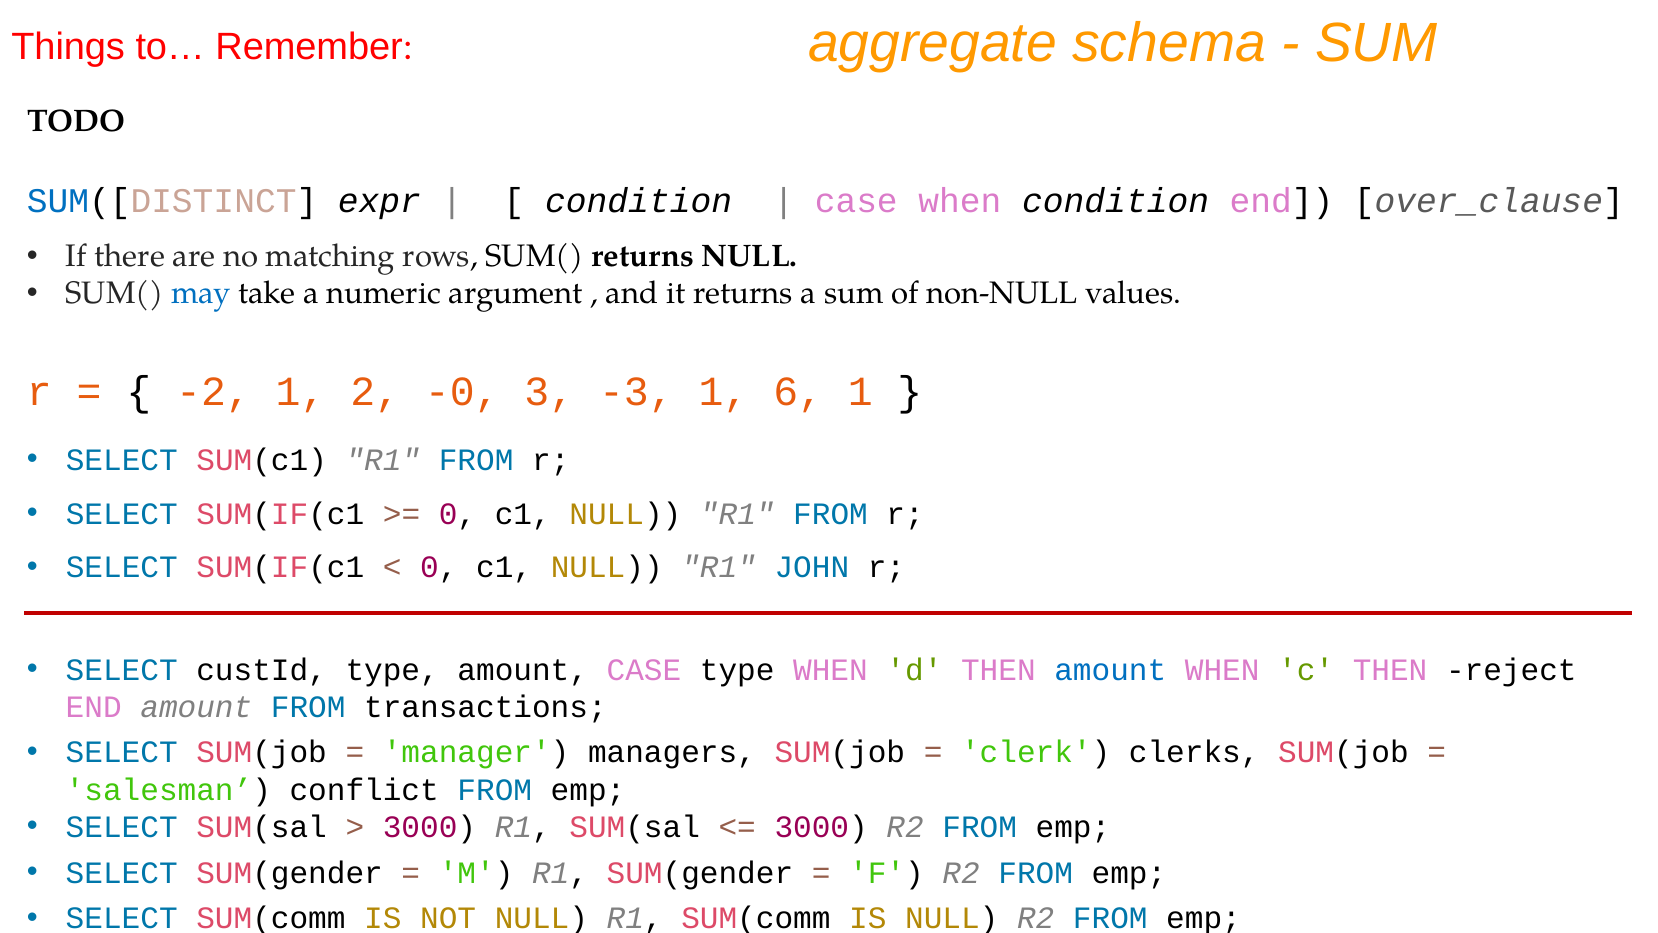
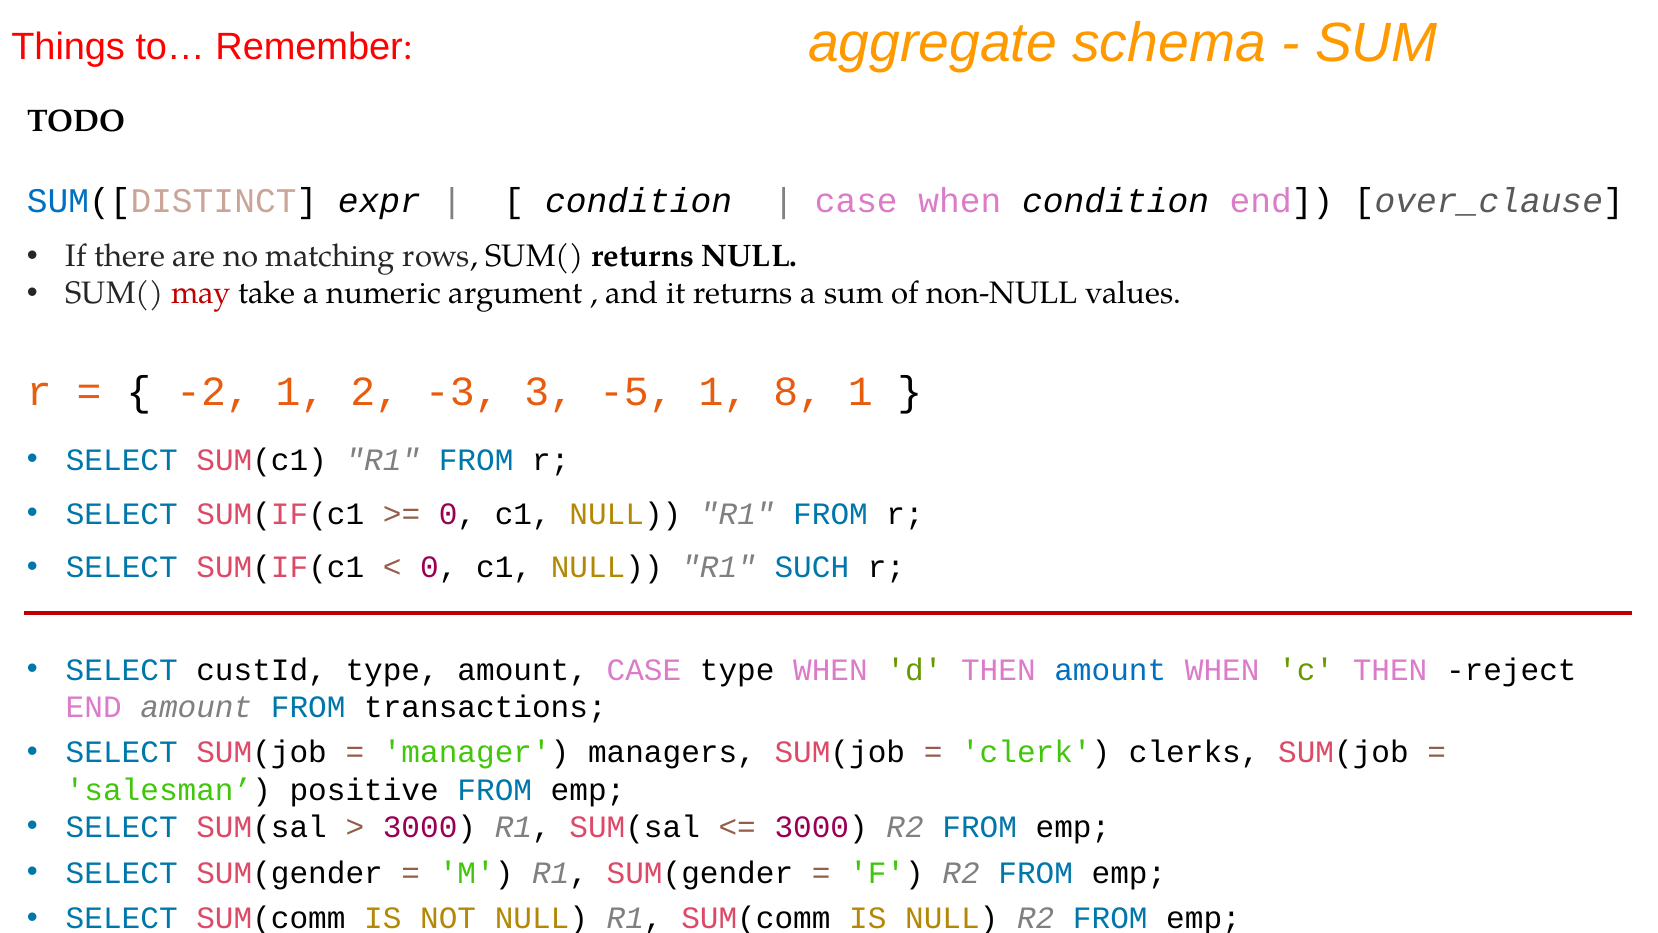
may colour: blue -> red (201, 294)
-0: -0 -> -3 (462, 392)
-3: -3 -> -5 (636, 392)
6: 6 -> 8 (798, 392)
JOHN: JOHN -> SUCH (812, 567)
conflict: conflict -> positive (364, 790)
